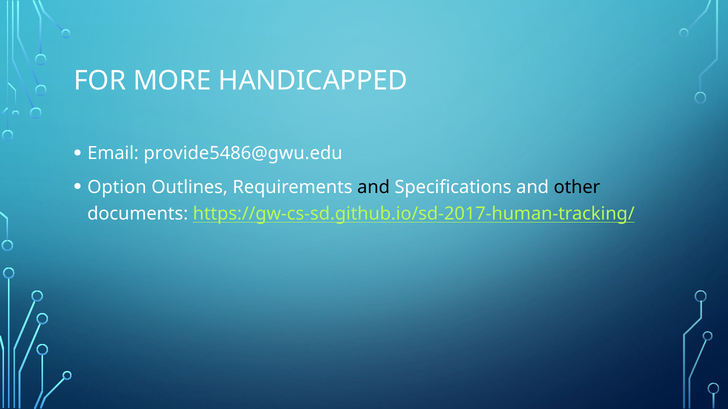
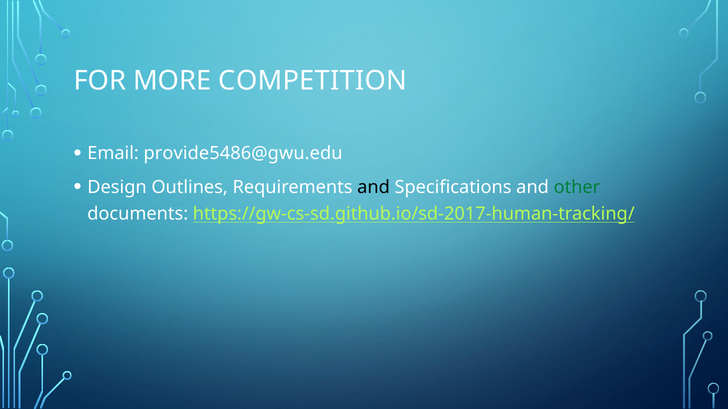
HANDICAPPED: HANDICAPPED -> COMPETITION (313, 81)
Option: Option -> Design (117, 187)
other colour: black -> green (577, 187)
